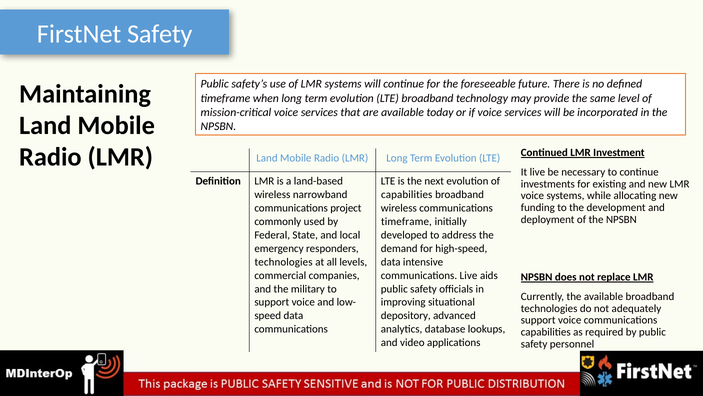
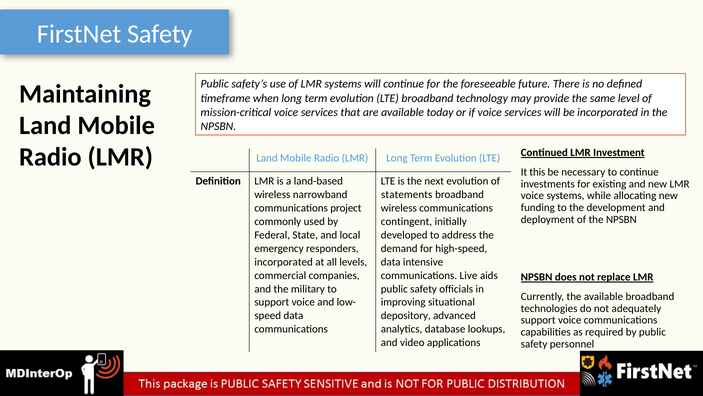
It live: live -> this (537, 172)
capabilities: capabilities -> statements (407, 194)
timeframe: timeframe -> contingent (406, 221)
technologies: technologies -> incorporated (284, 262)
